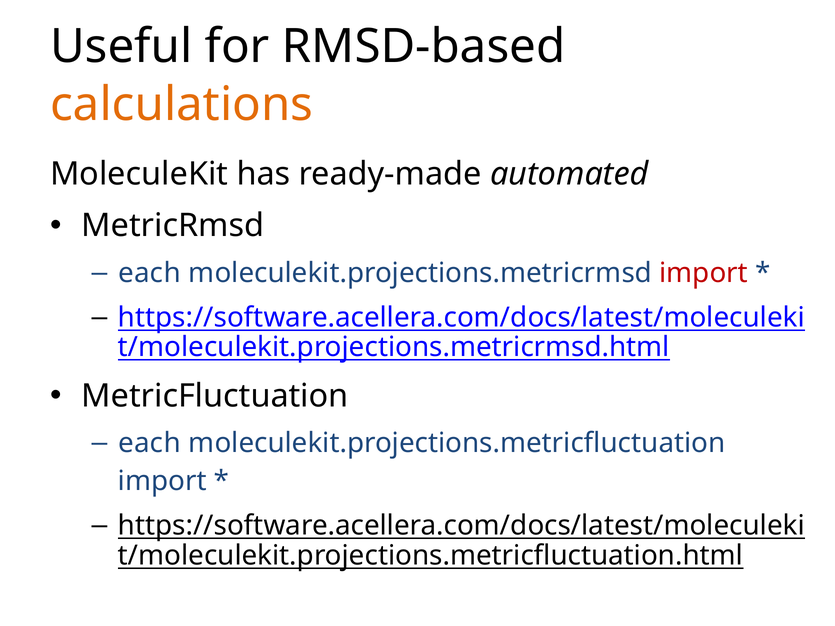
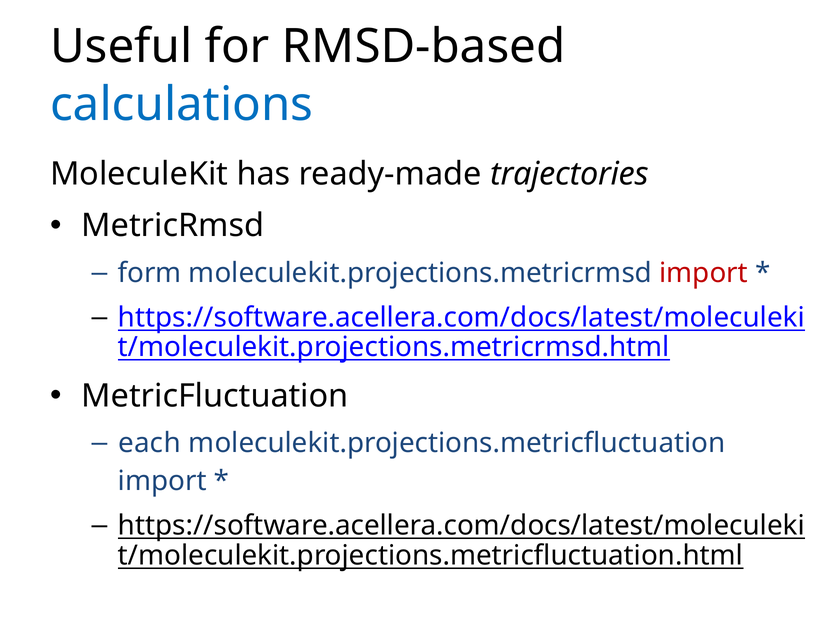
calculations colour: orange -> blue (182, 105)
automated: automated -> trajectories (569, 174)
each: each -> form (150, 273)
